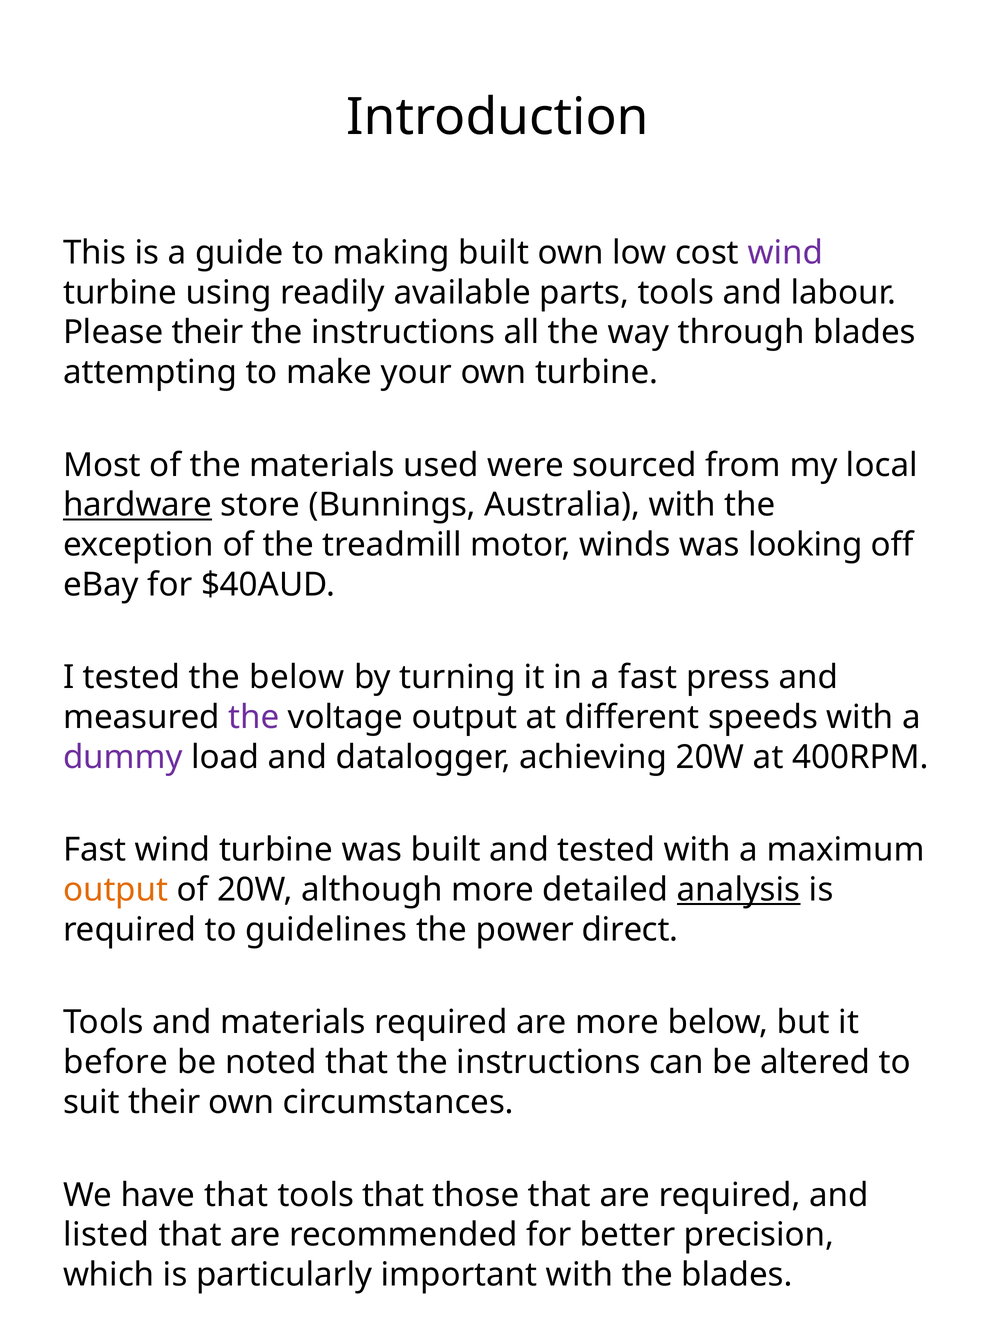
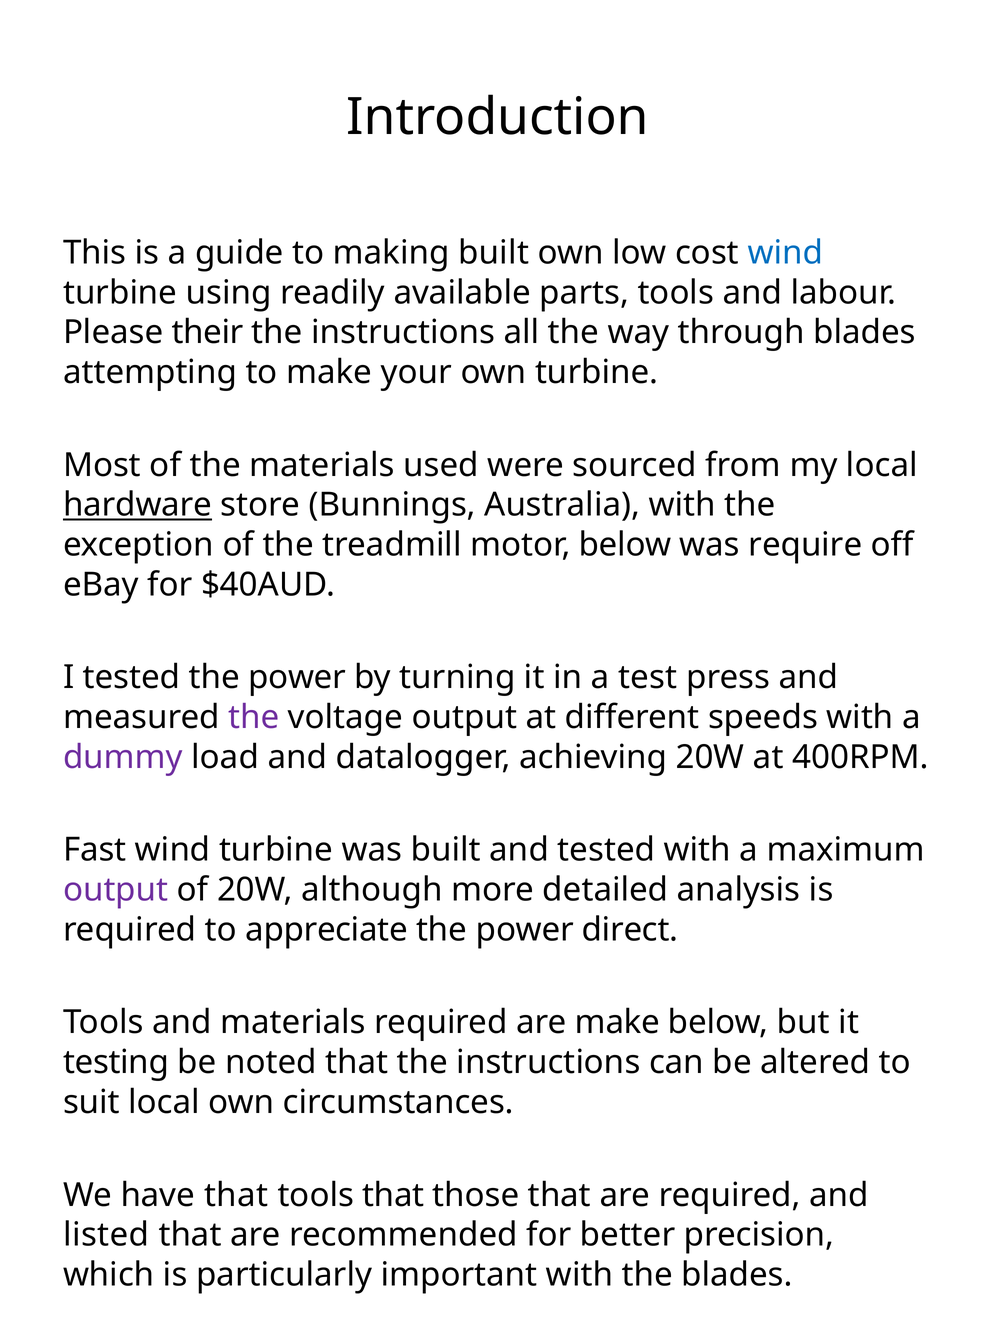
wind colour: purple -> blue (785, 253)
motor winds: winds -> below (625, 545)
looking: looking -> require (805, 545)
tested the below: below -> power (297, 677)
a fast: fast -> test (648, 677)
output colour: orange -> purple (116, 890)
analysis underline: present -> none (739, 890)
guidelines: guidelines -> appreciate (327, 929)
are more: more -> make (617, 1022)
before: before -> testing (116, 1062)
suit their: their -> local (164, 1102)
